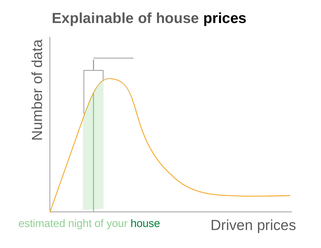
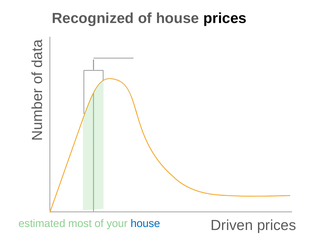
Explainable: Explainable -> Recognized (93, 18)
night: night -> most (80, 224)
house colour: green -> blue (145, 224)
